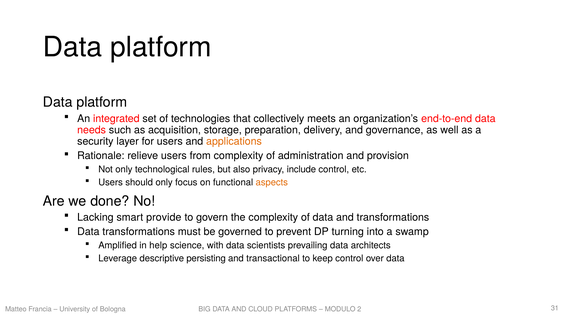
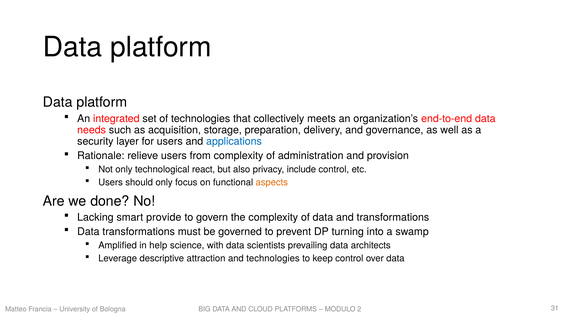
applications colour: orange -> blue (234, 141)
rules: rules -> react (204, 169)
persisting: persisting -> attraction (206, 258)
and transactional: transactional -> technologies (273, 258)
